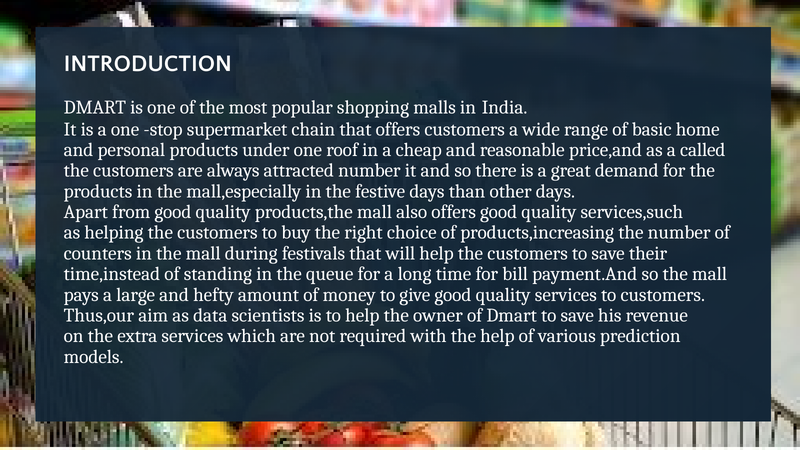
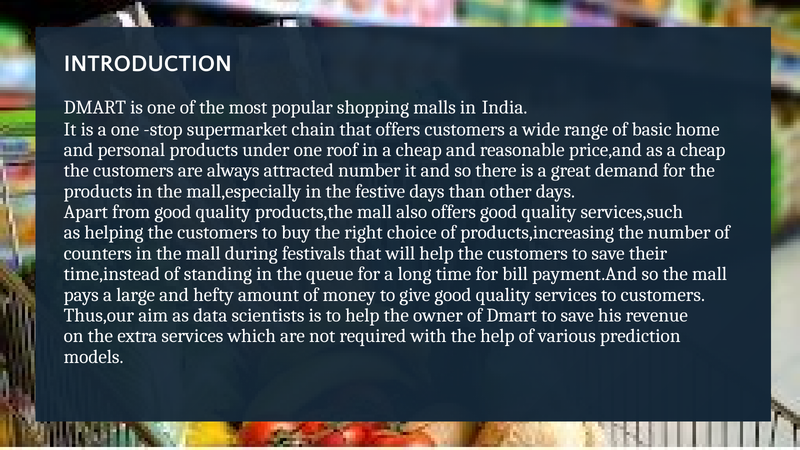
as a called: called -> cheap (703, 150)
